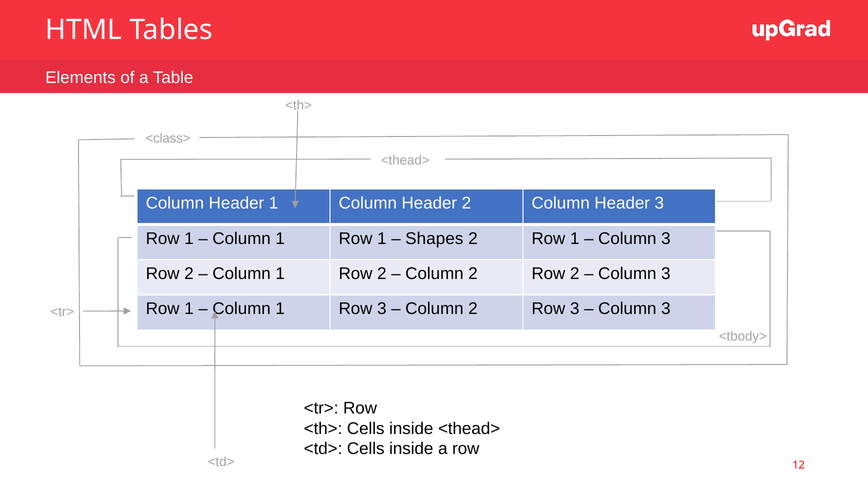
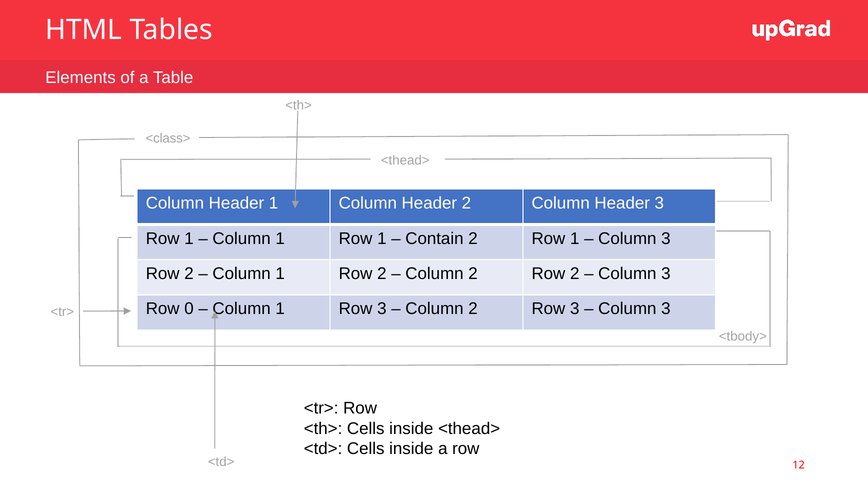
Shapes: Shapes -> Contain (434, 239)
1: 1 -> 0 (189, 309)
